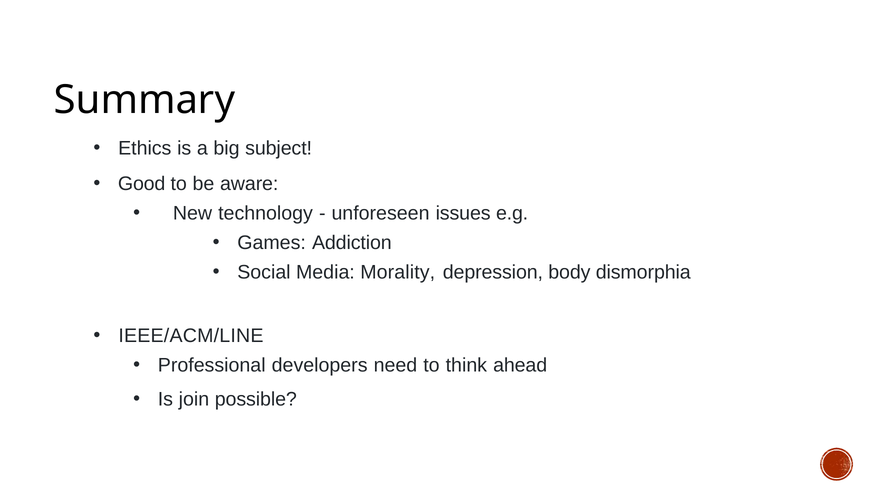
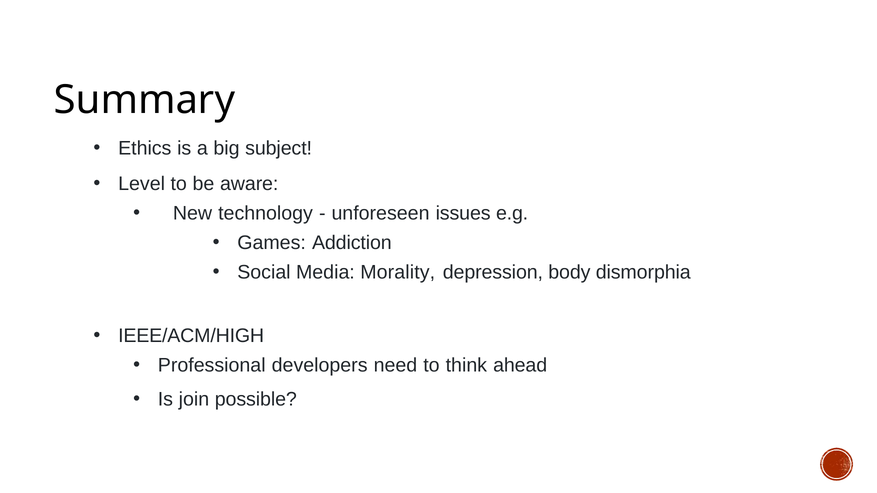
Good: Good -> Level (142, 184)
IEEE/ACM/LINE: IEEE/ACM/LINE -> IEEE/ACM/HIGH (191, 336)
